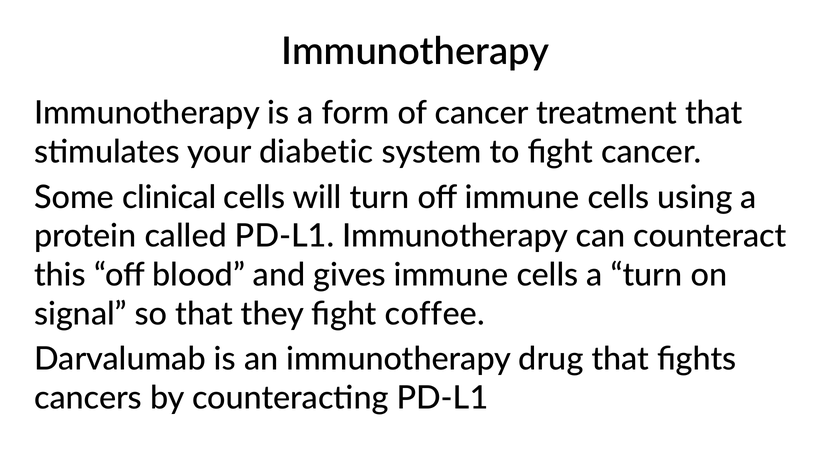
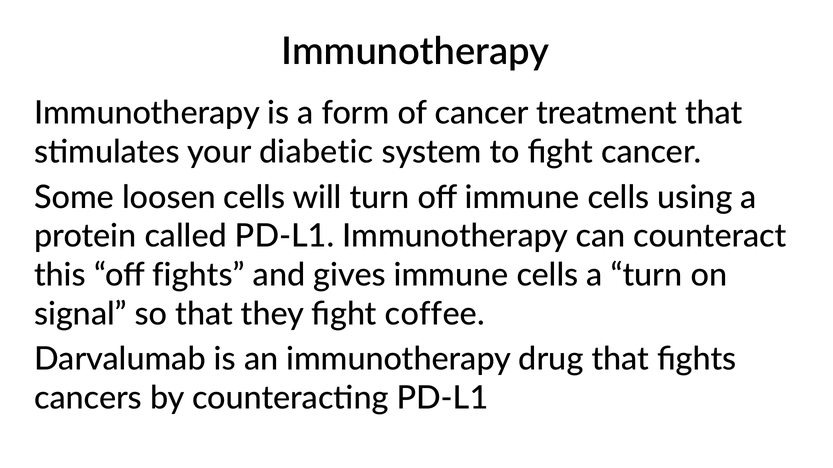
clinical: clinical -> loosen (169, 198)
off blood: blood -> fights (199, 275)
